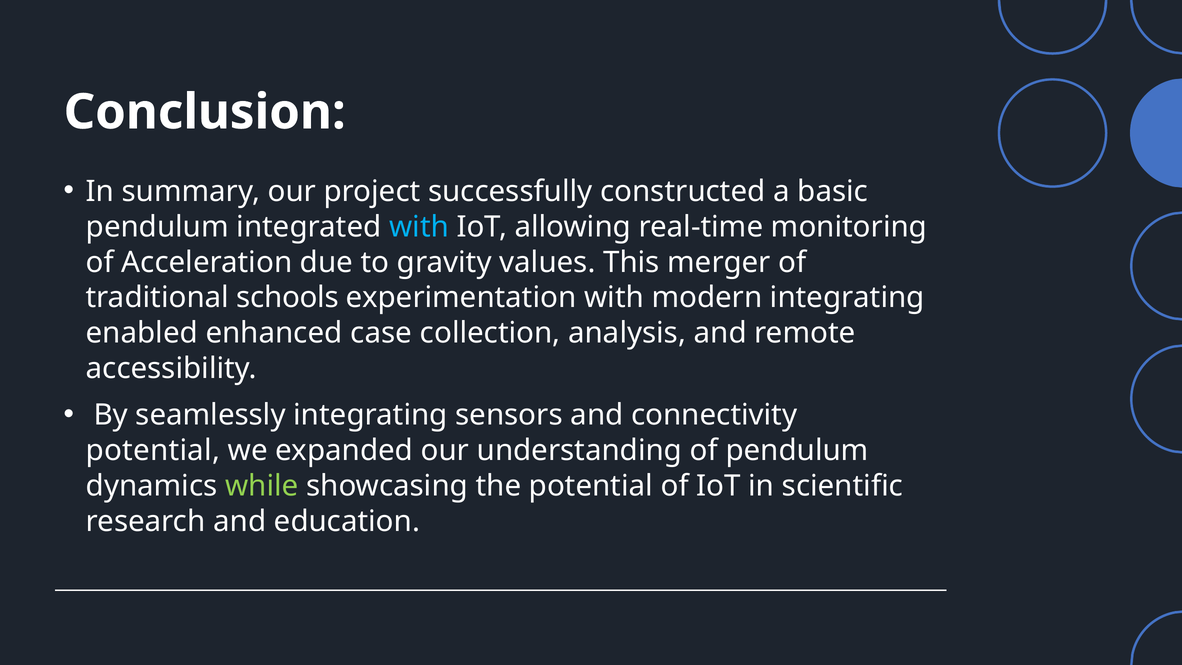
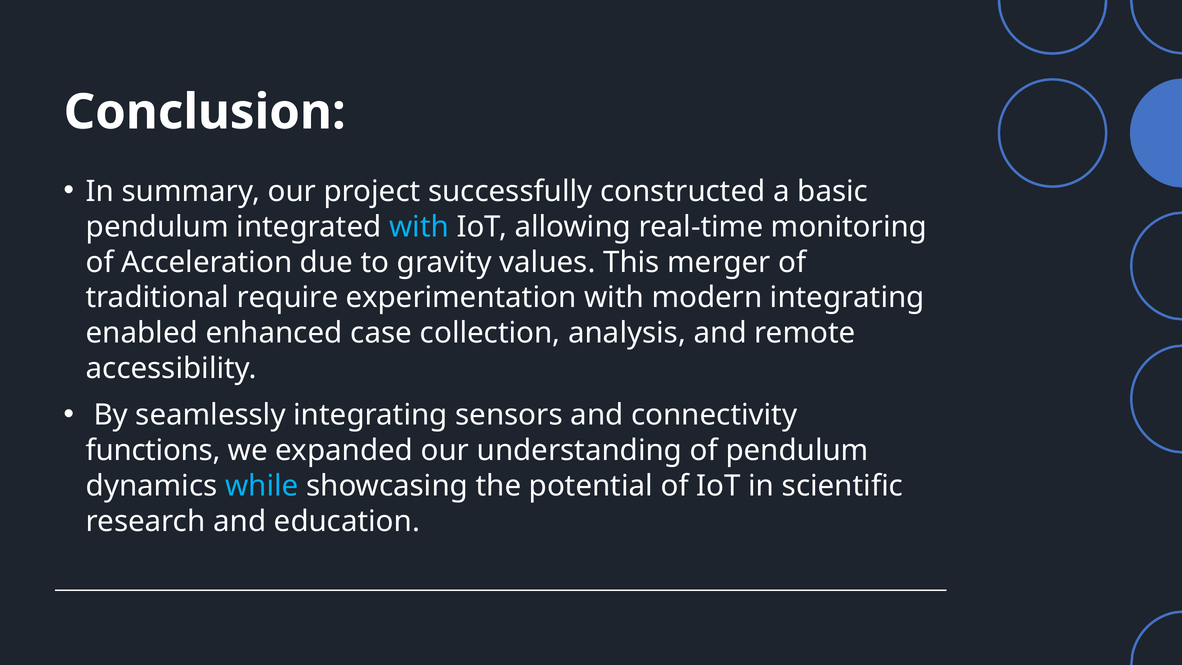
schools: schools -> require (287, 298)
potential: potential -> functions (153, 451)
while colour: light green -> light blue (262, 486)
